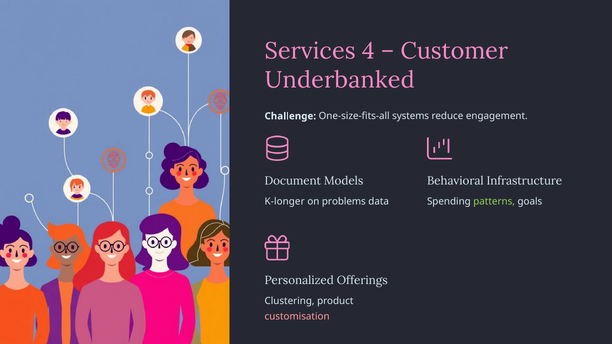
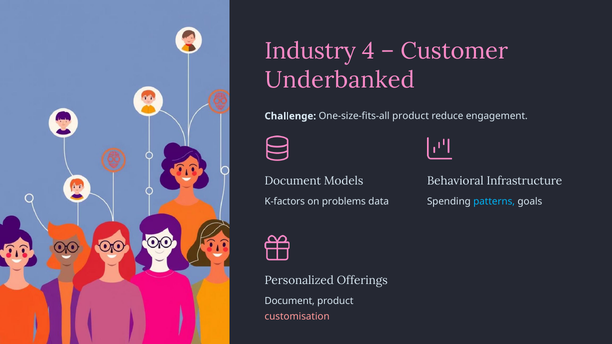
Services: Services -> Industry (310, 51)
One-size-fits-all systems: systems -> product (411, 116)
K-longer: K-longer -> K-factors (285, 202)
patterns colour: light green -> light blue (494, 202)
Clustering: Clustering -> Document (290, 301)
